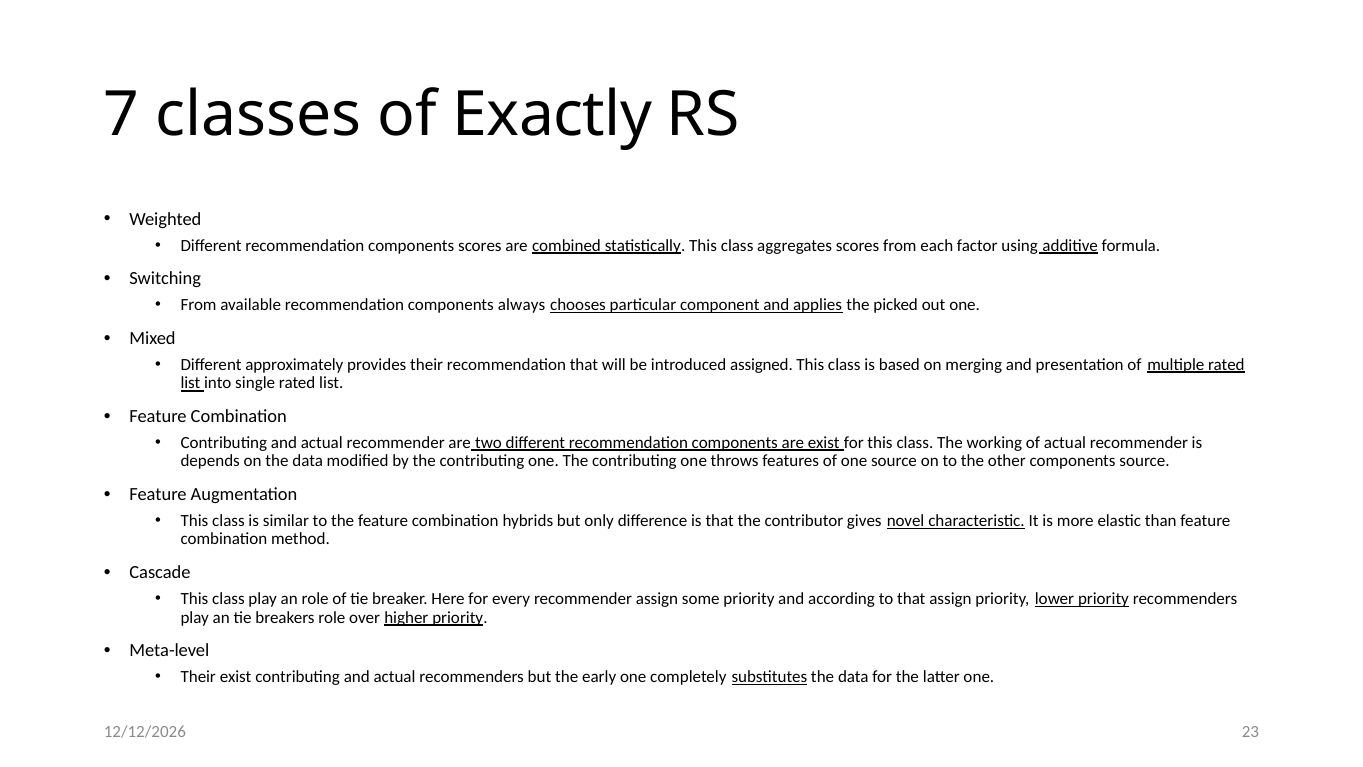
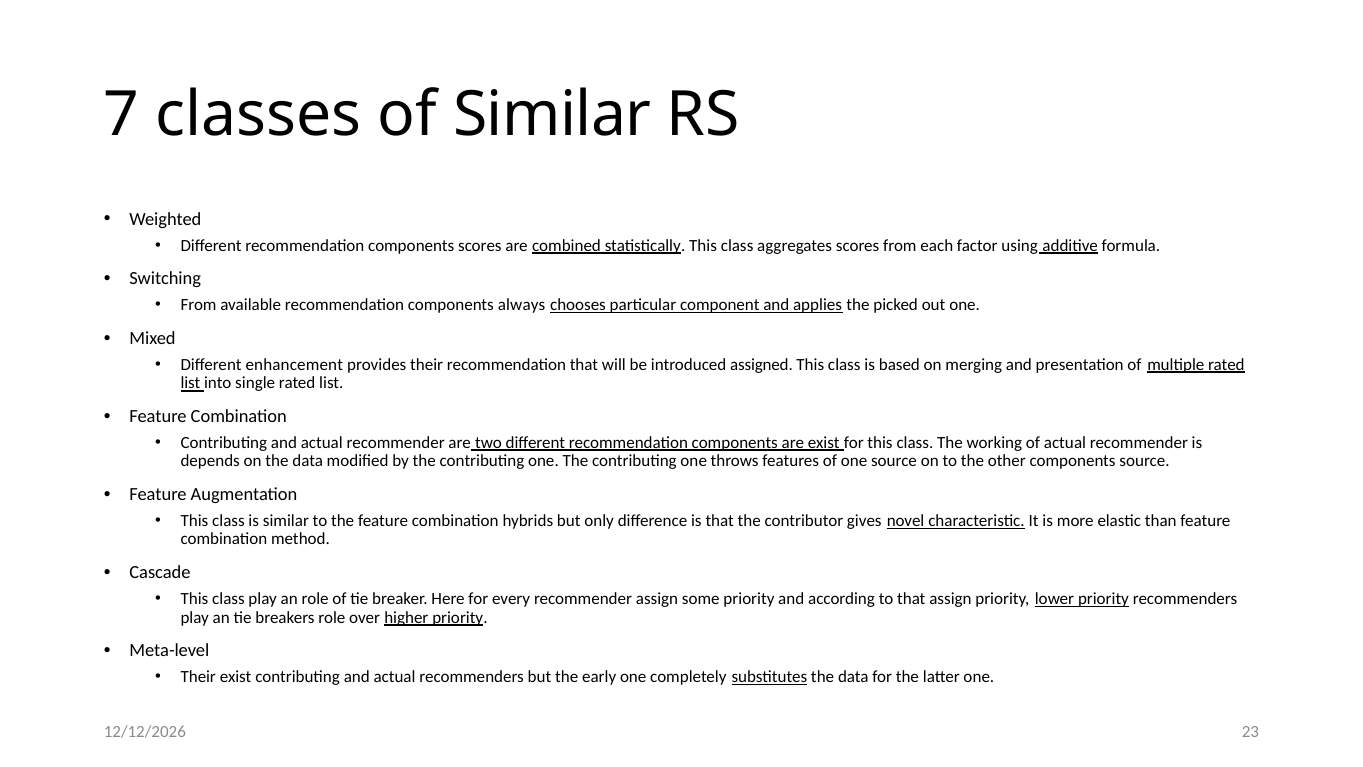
of Exactly: Exactly -> Similar (552, 114)
approximately: approximately -> enhancement (294, 365)
